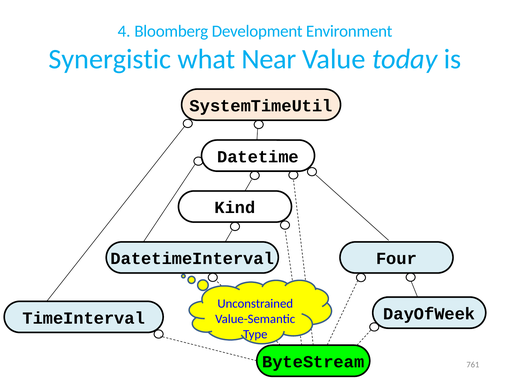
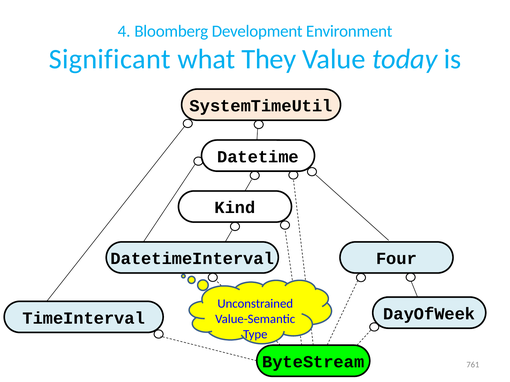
Synergistic: Synergistic -> Significant (110, 59)
Near: Near -> They (269, 59)
